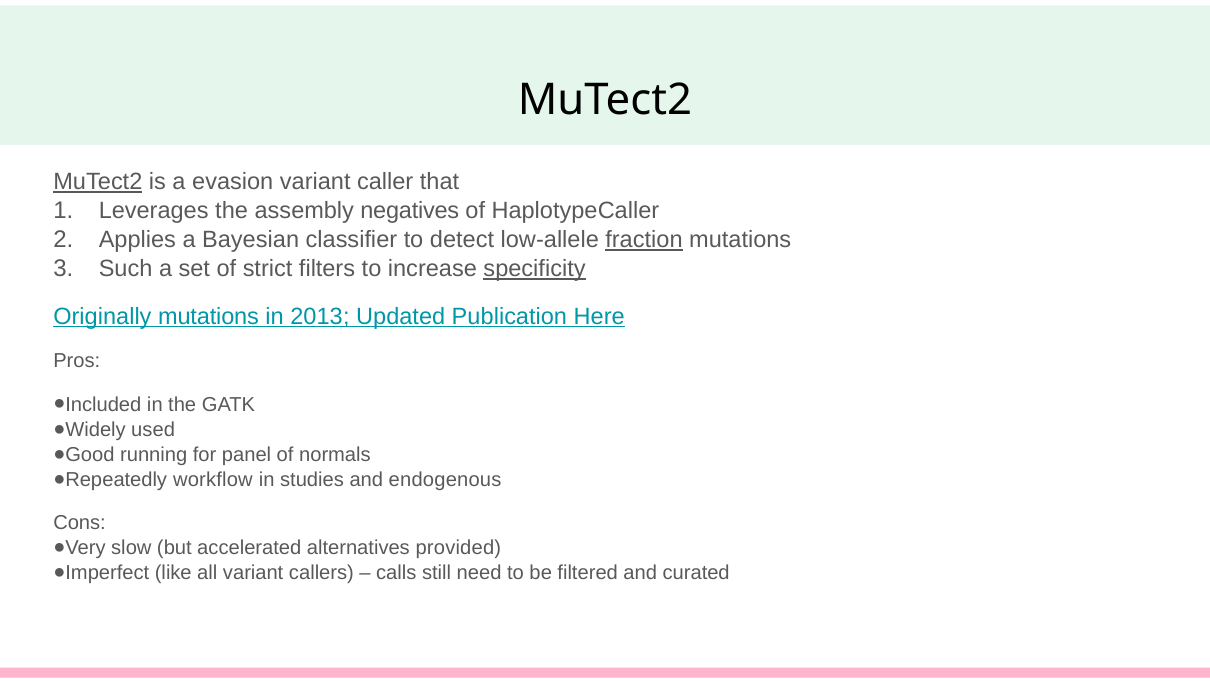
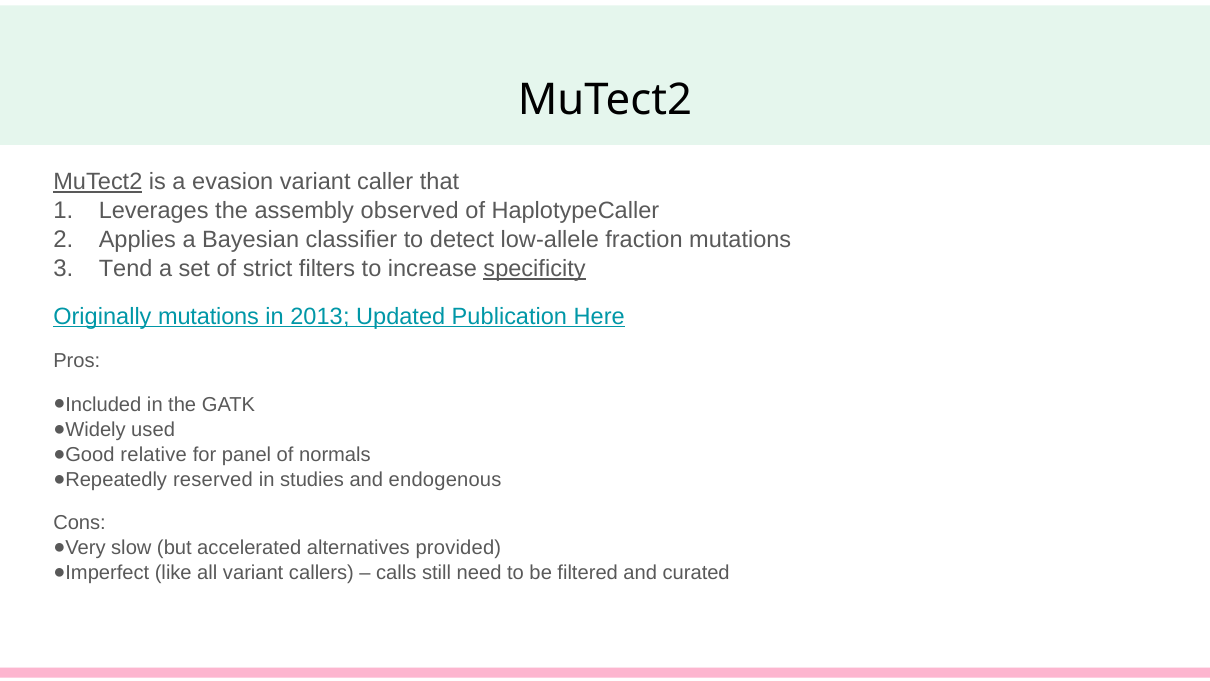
negatives: negatives -> observed (410, 211)
fraction underline: present -> none (644, 240)
Such: Such -> Tend (126, 269)
running: running -> relative (154, 454)
workflow: workflow -> reserved (213, 479)
